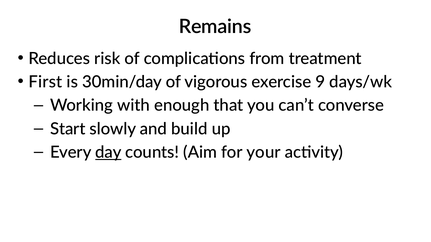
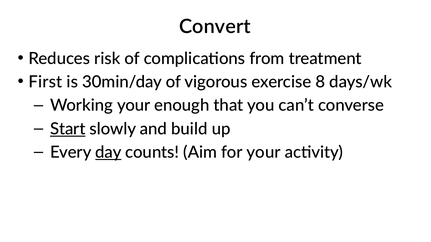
Remains: Remains -> Convert (215, 27)
9: 9 -> 8 (320, 82)
Working with: with -> your (134, 106)
Start underline: none -> present (68, 129)
